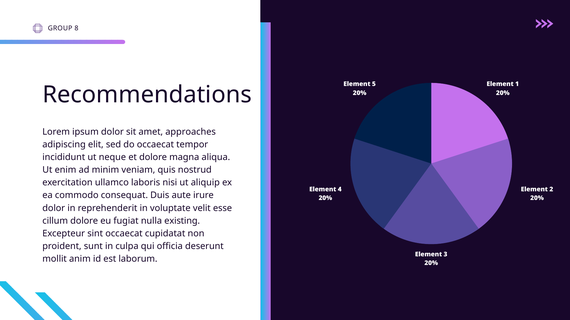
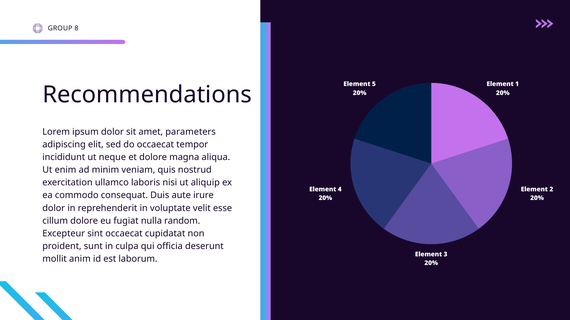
approaches: approaches -> parameters (191, 132)
existing: existing -> random (182, 221)
